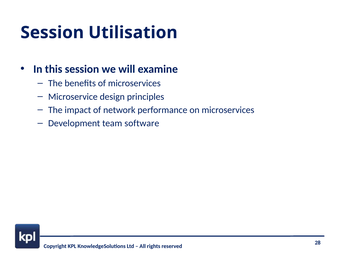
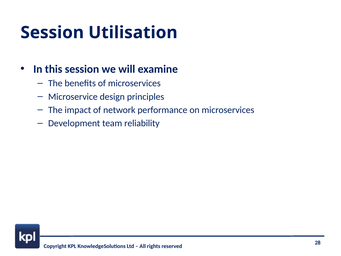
software: software -> reliability (142, 123)
